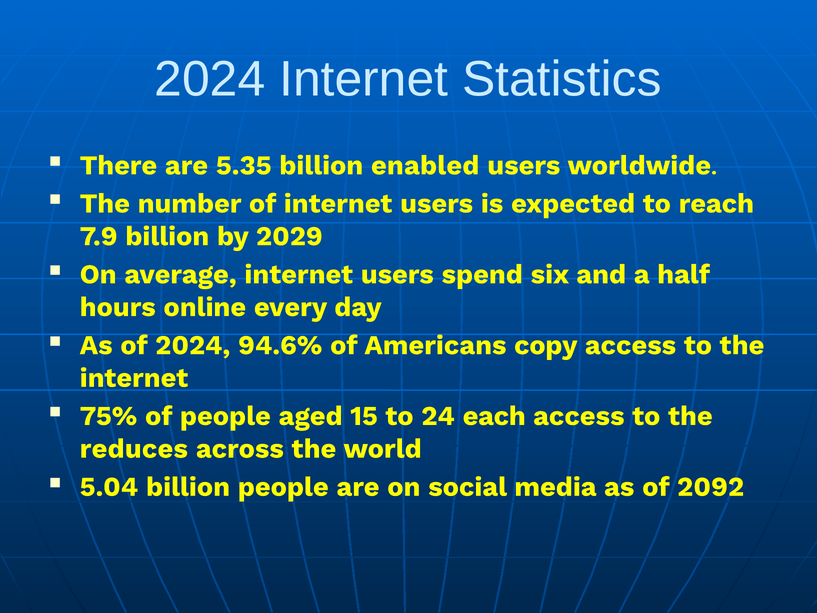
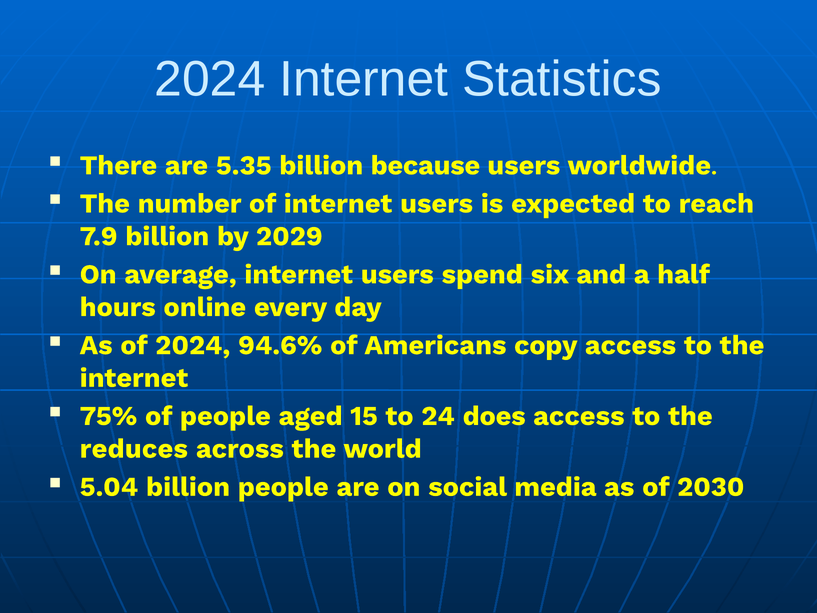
enabled: enabled -> because (425, 165)
each: each -> does (494, 416)
2092: 2092 -> 2030 (711, 487)
